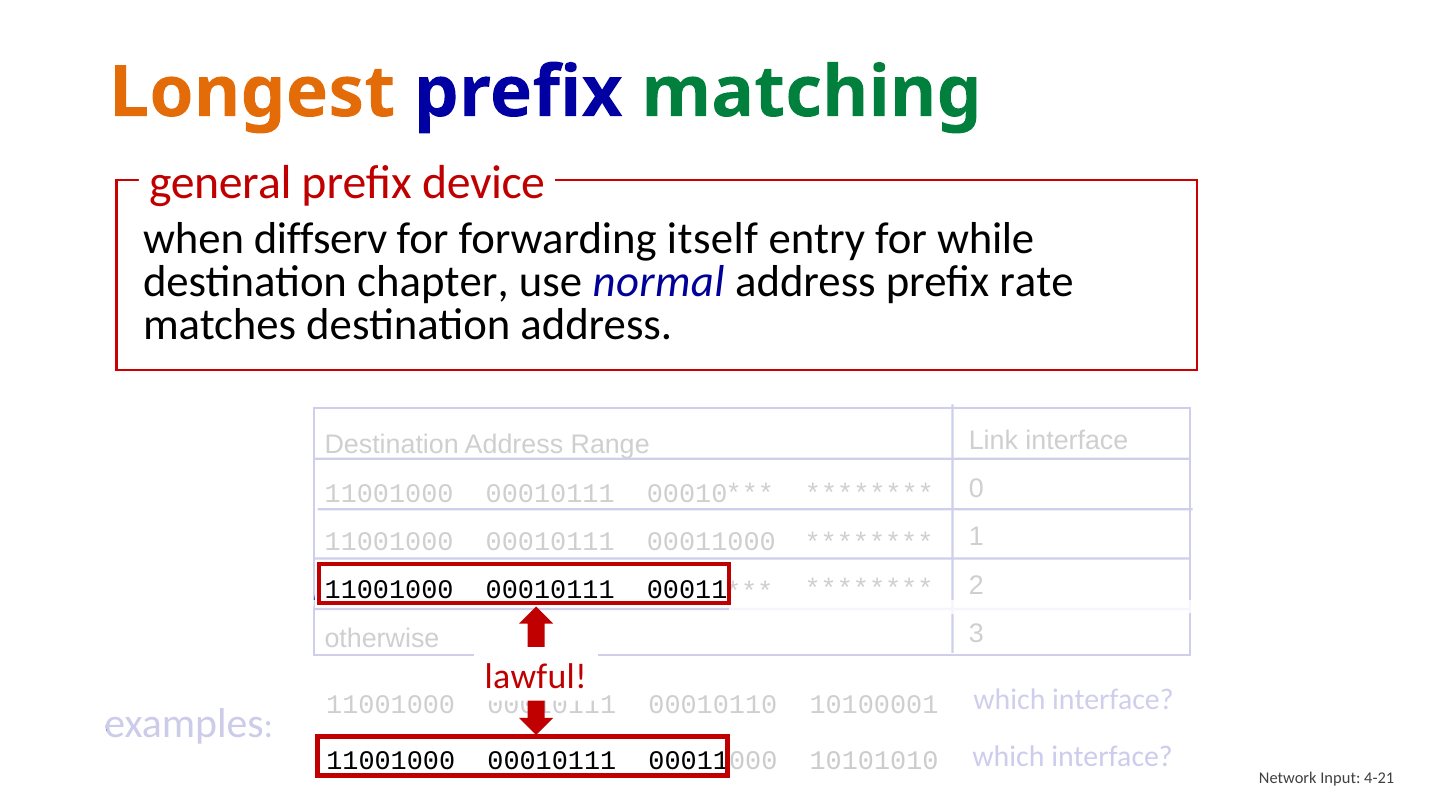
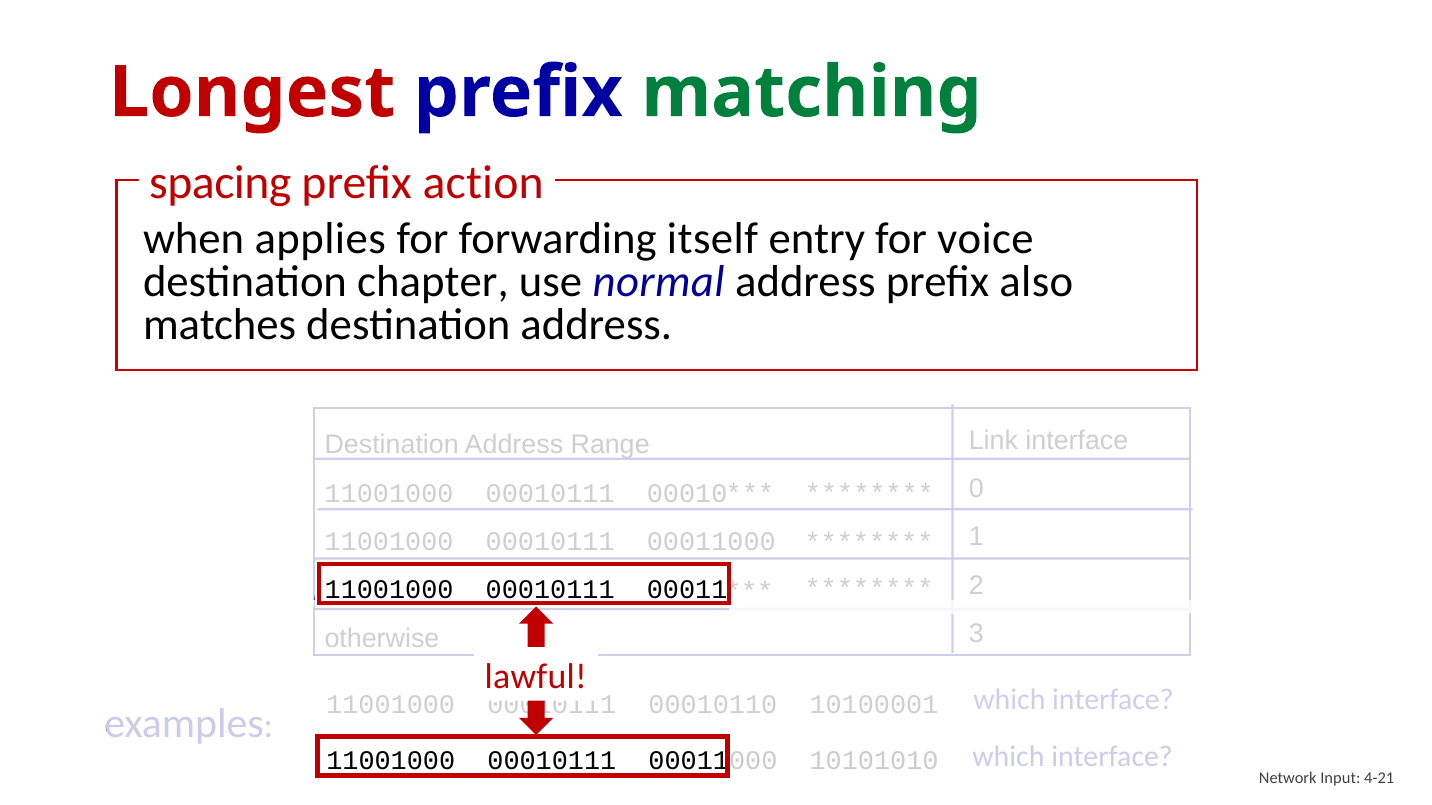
Longest colour: orange -> red (252, 93)
general: general -> spacing (220, 182)
device: device -> action (483, 182)
diffserv: diffserv -> applies (320, 239)
while: while -> voice (985, 239)
rate: rate -> also (1036, 282)
